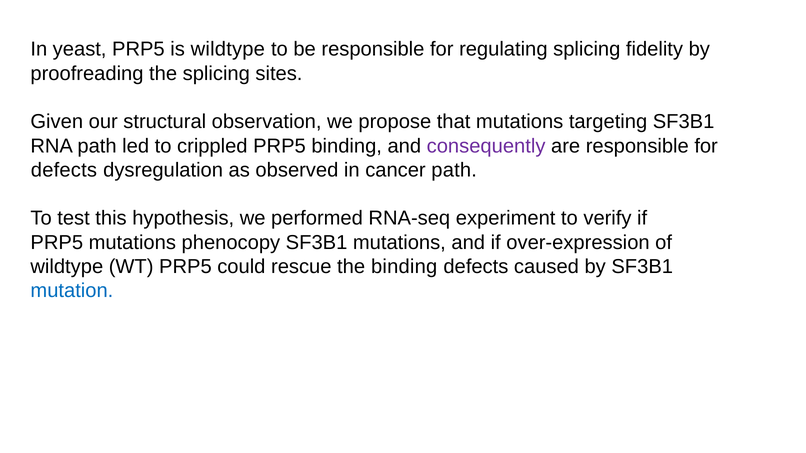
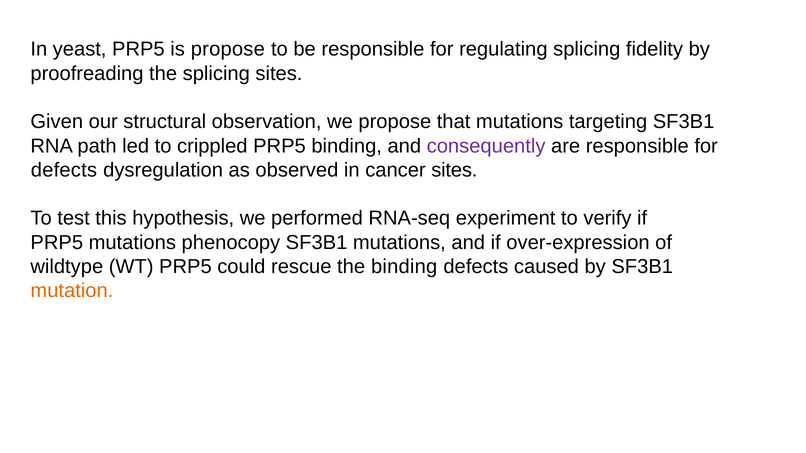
is wildtype: wildtype -> propose (228, 49)
cancer path: path -> sites (454, 170)
mutation colour: blue -> orange (72, 291)
